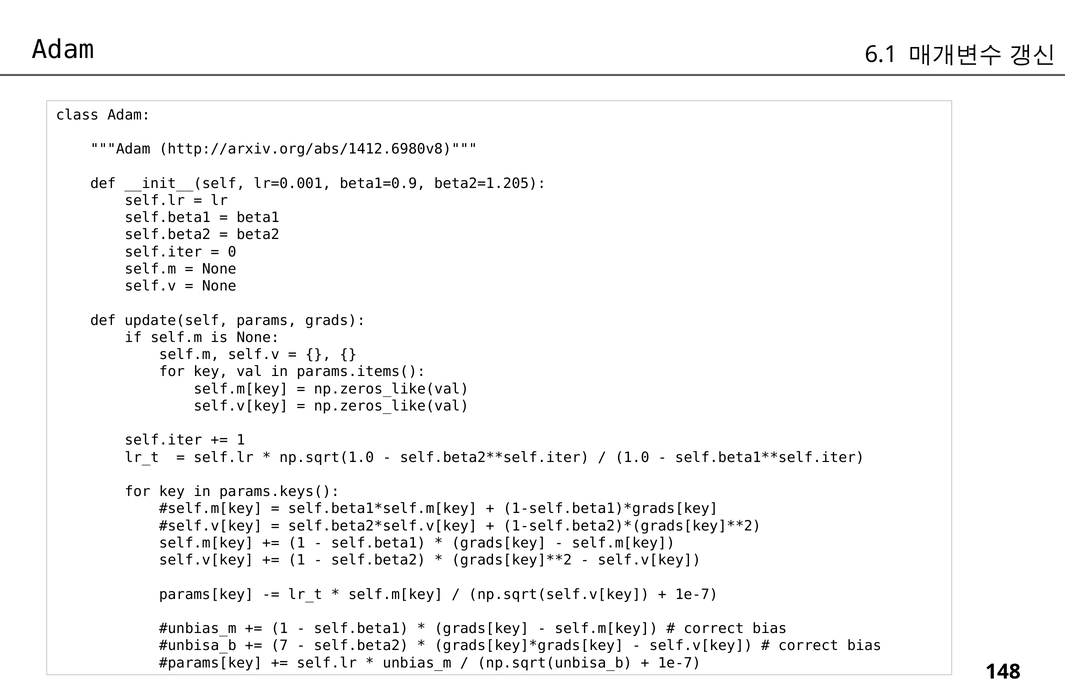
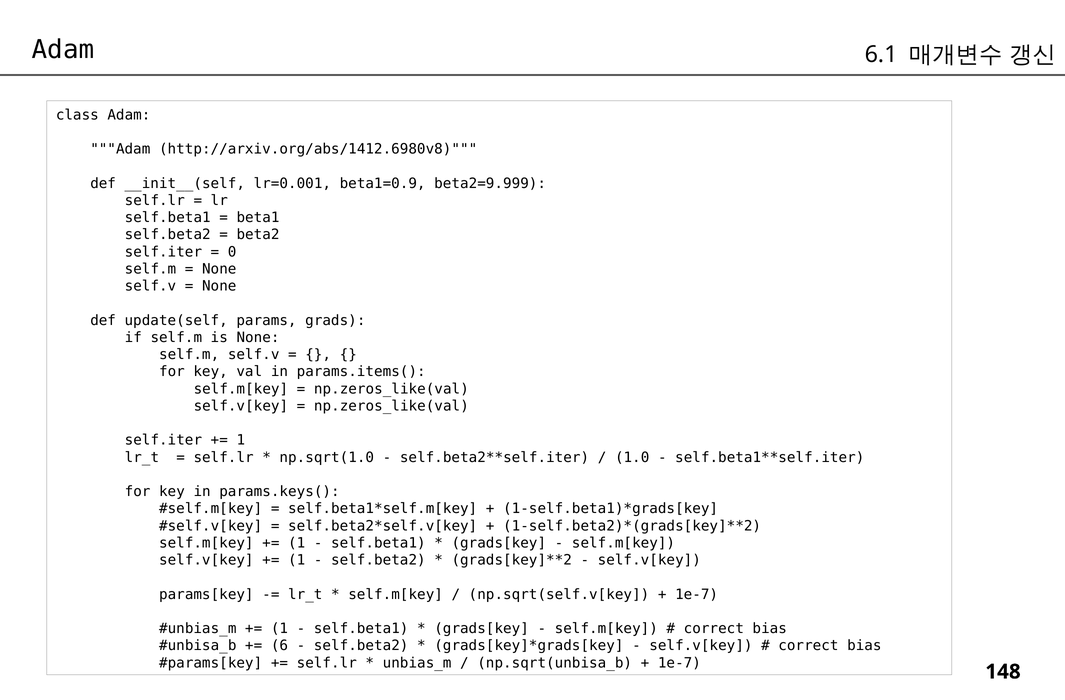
beta2=1.205: beta2=1.205 -> beta2=9.999 (490, 183)
7: 7 -> 6 (279, 645)
